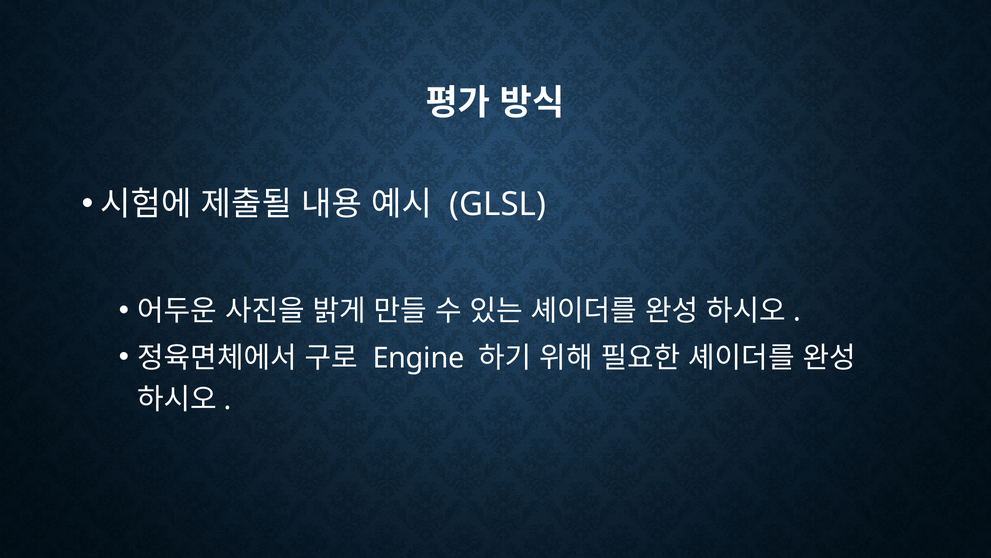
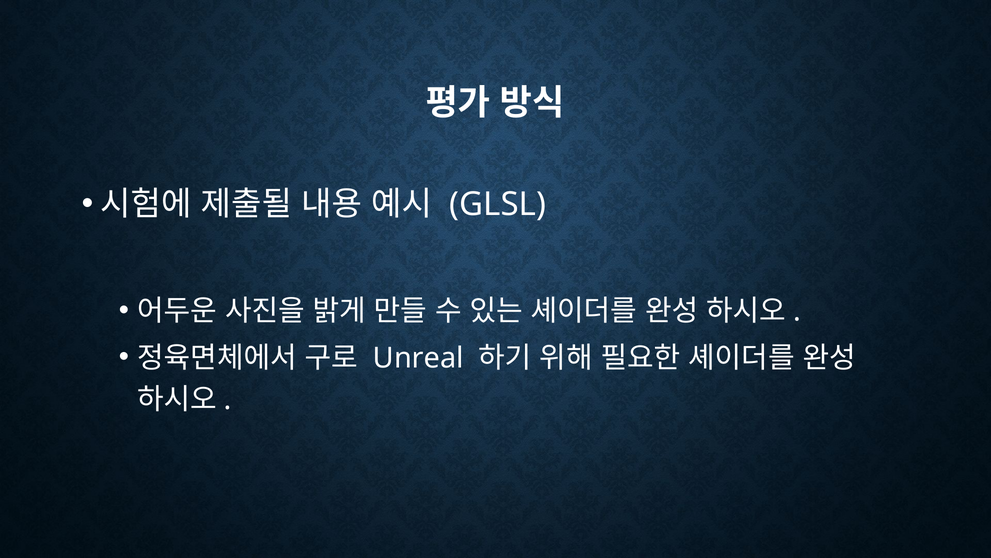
Engine: Engine -> Unreal (418, 358)
